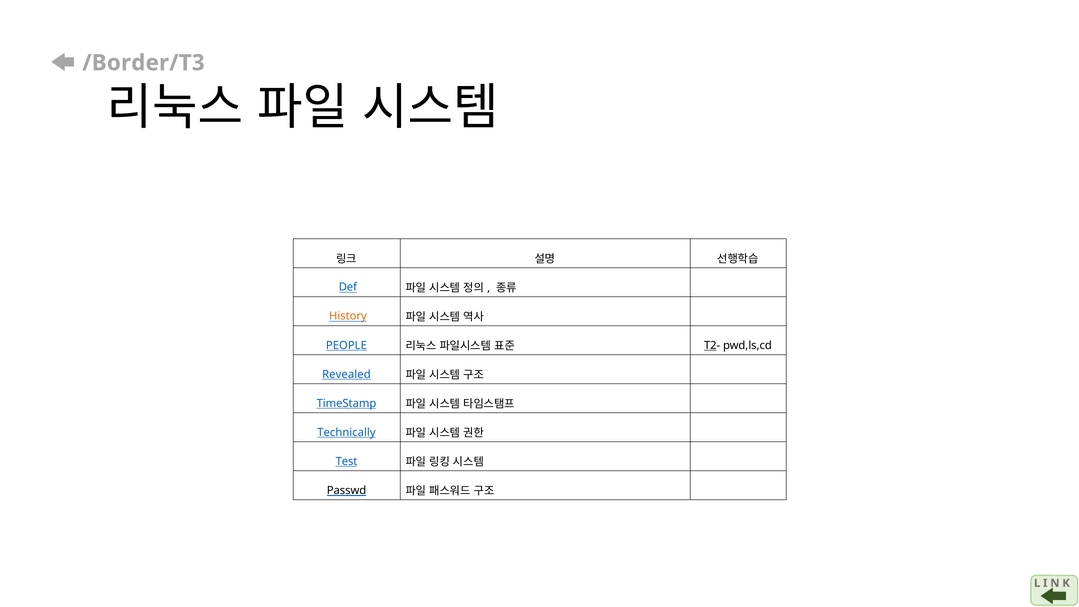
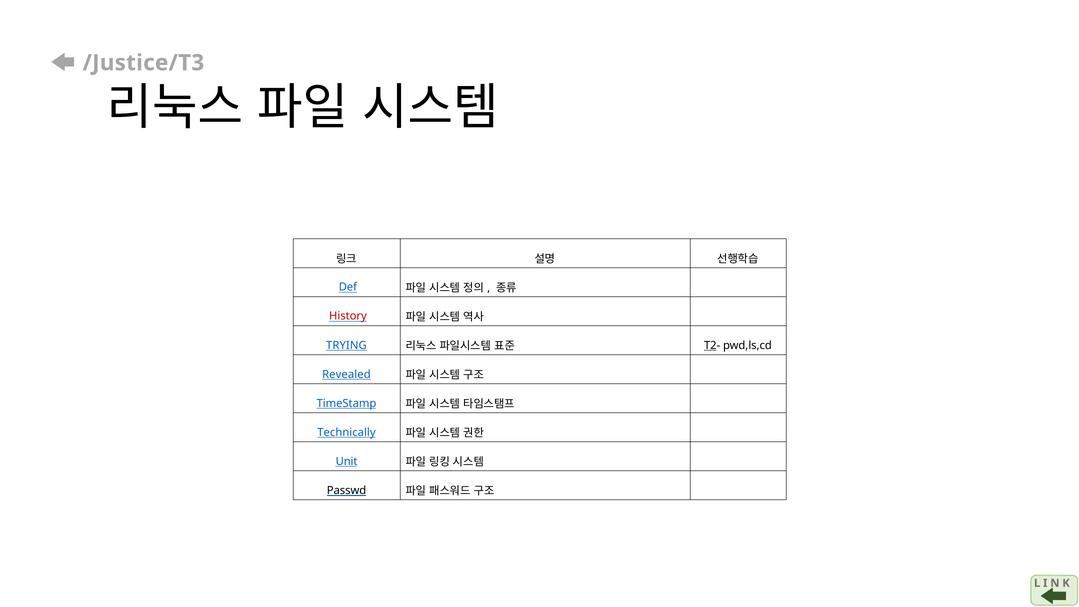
/Border/T3: /Border/T3 -> /Justice/T3 (143, 63)
History colour: orange -> red (348, 316)
PEOPLE: PEOPLE -> TRYING (346, 345)
Test: Test -> Unit (347, 461)
